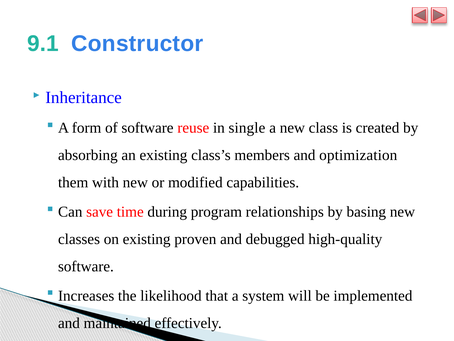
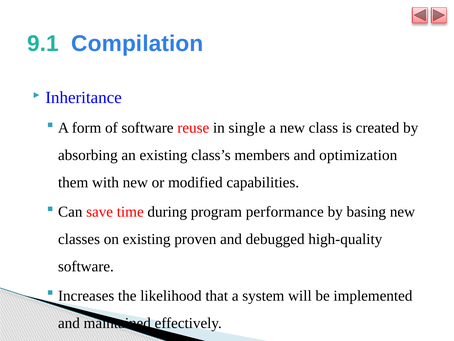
Constructor: Constructor -> Compilation (137, 44)
relationships: relationships -> performance (285, 212)
